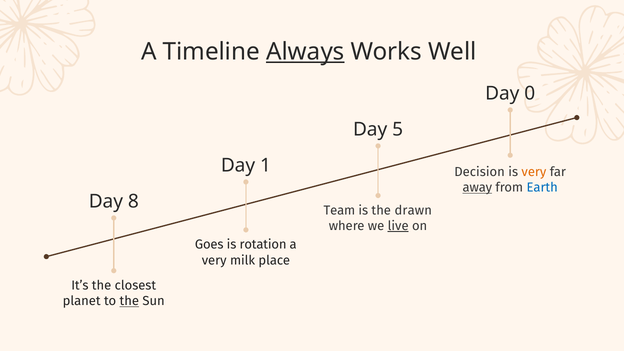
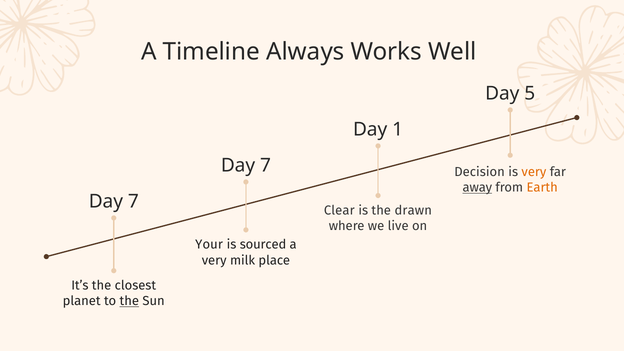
Always underline: present -> none (305, 52)
0: 0 -> 5 (530, 93)
5: 5 -> 1 (398, 129)
1: 1 -> 7 (266, 165)
Earth colour: blue -> orange (542, 188)
8: 8 -> 7 (133, 201)
Team: Team -> Clear (339, 210)
live underline: present -> none (398, 226)
Goes: Goes -> Your (209, 245)
rotation: rotation -> sourced (263, 245)
